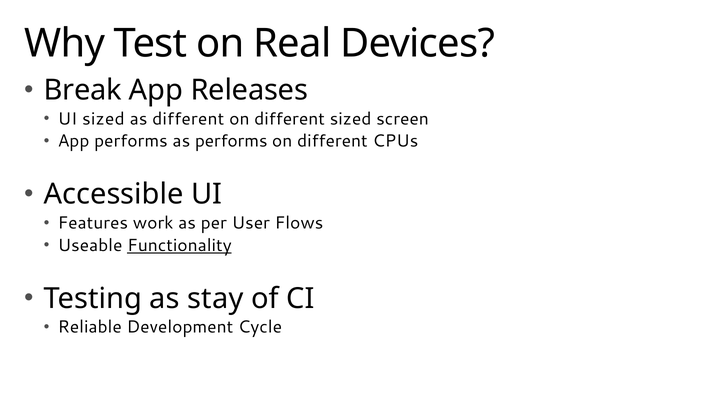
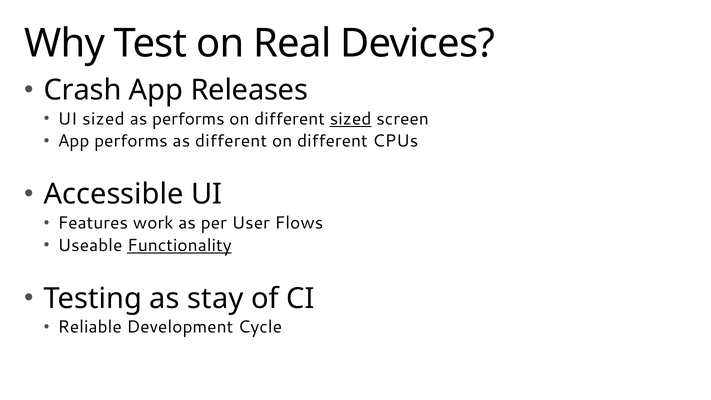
Break: Break -> Crash (83, 90)
as different: different -> performs (188, 119)
sized underline: none -> present (351, 119)
as performs: performs -> different (231, 141)
